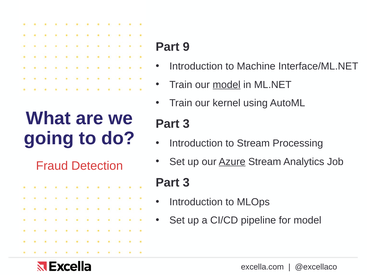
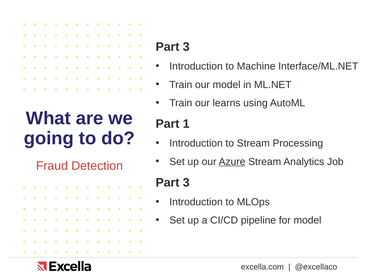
9: 9 -> 3 (186, 47)
model underline: present -> none (227, 85)
kernel: kernel -> learns (227, 103)
3: 3 -> 1 (186, 124)
